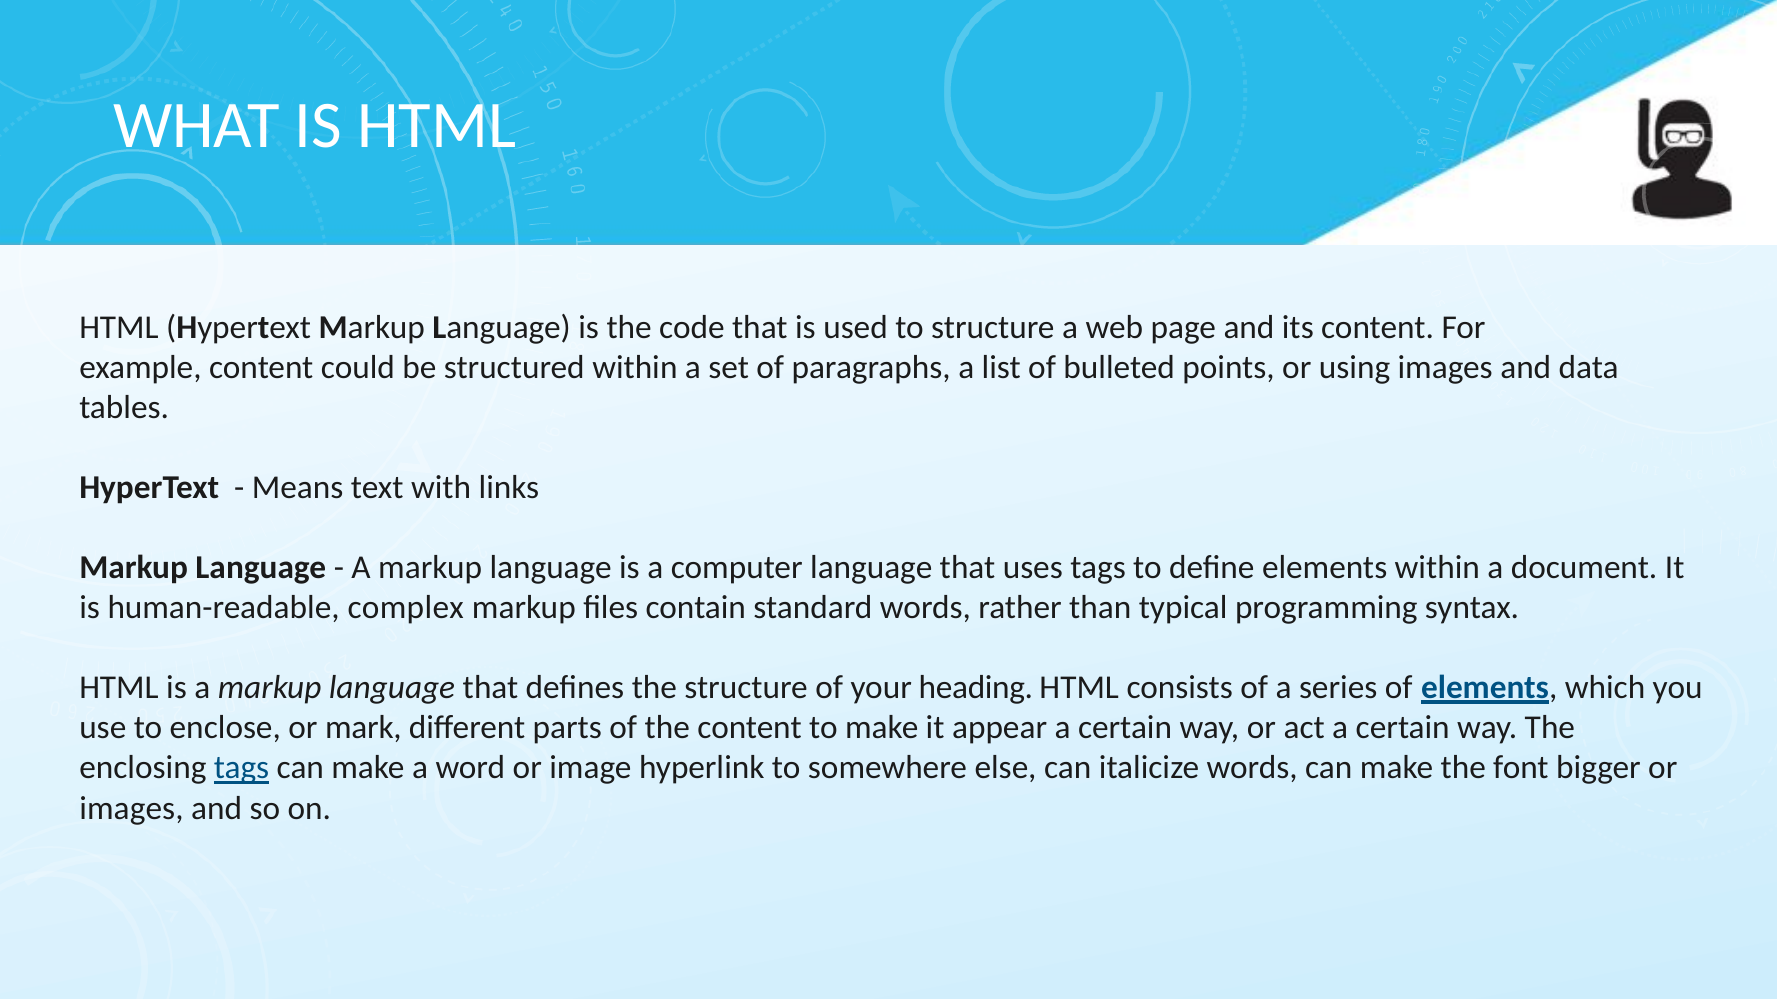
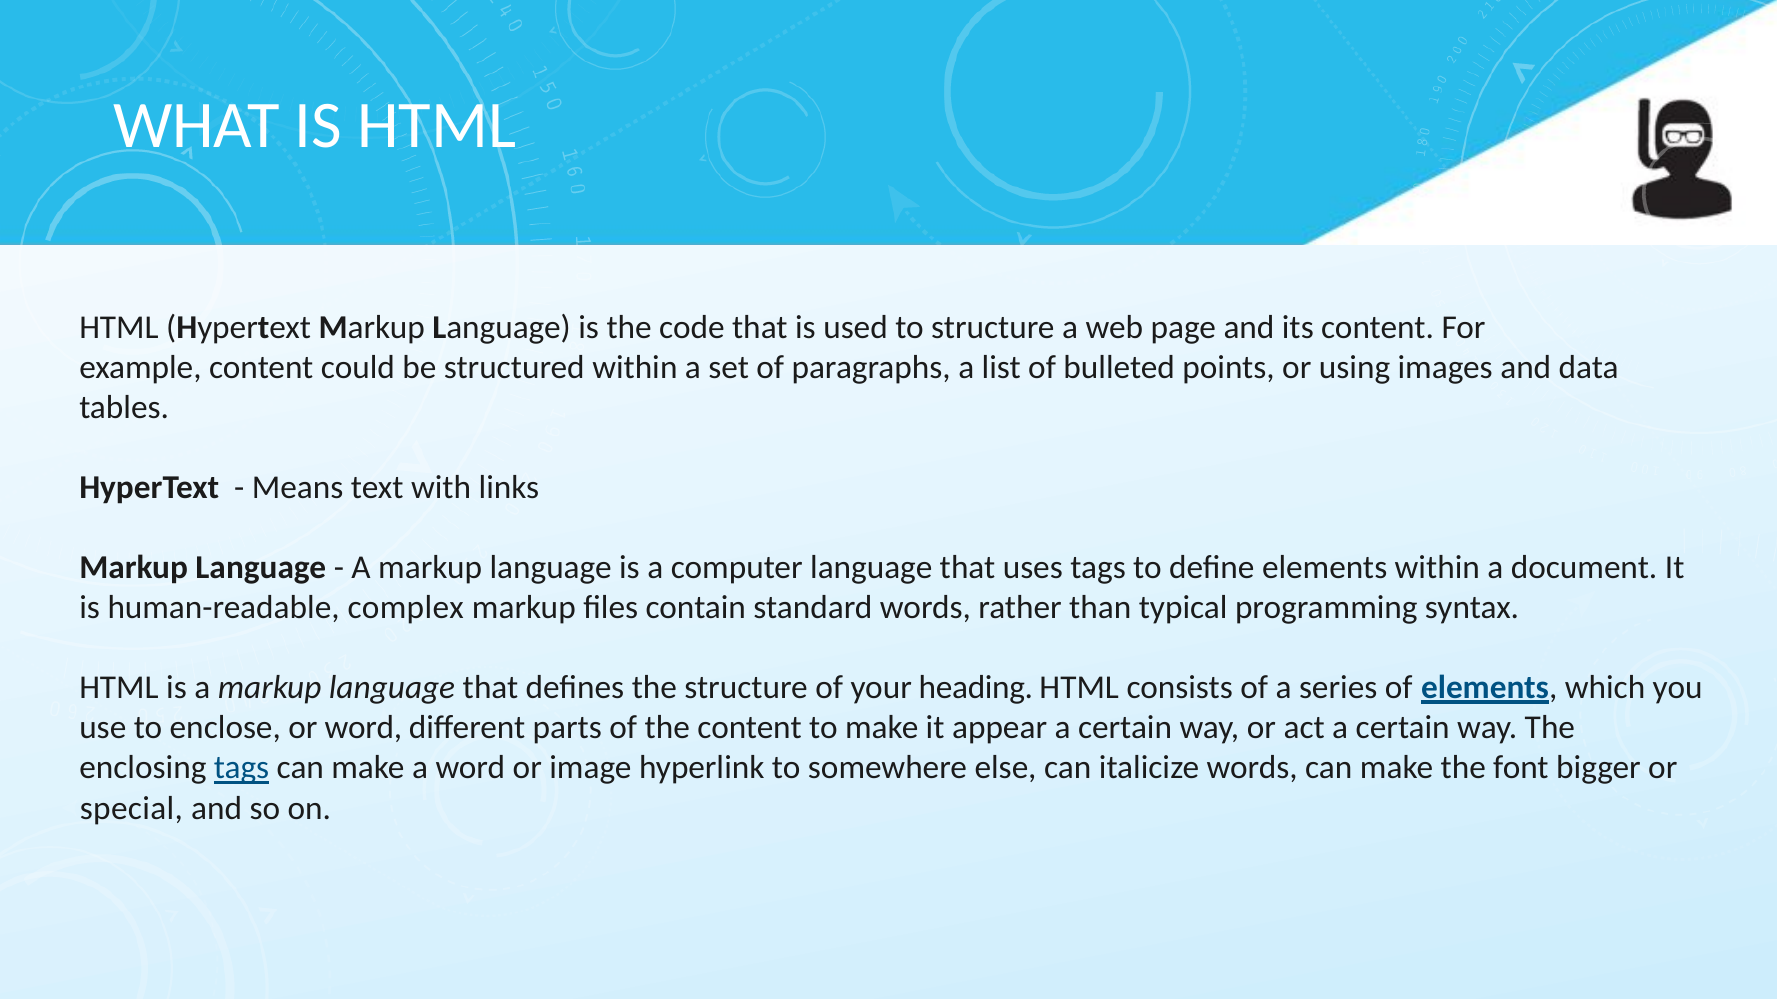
or mark: mark -> word (363, 728)
images: images -> special (131, 809)
